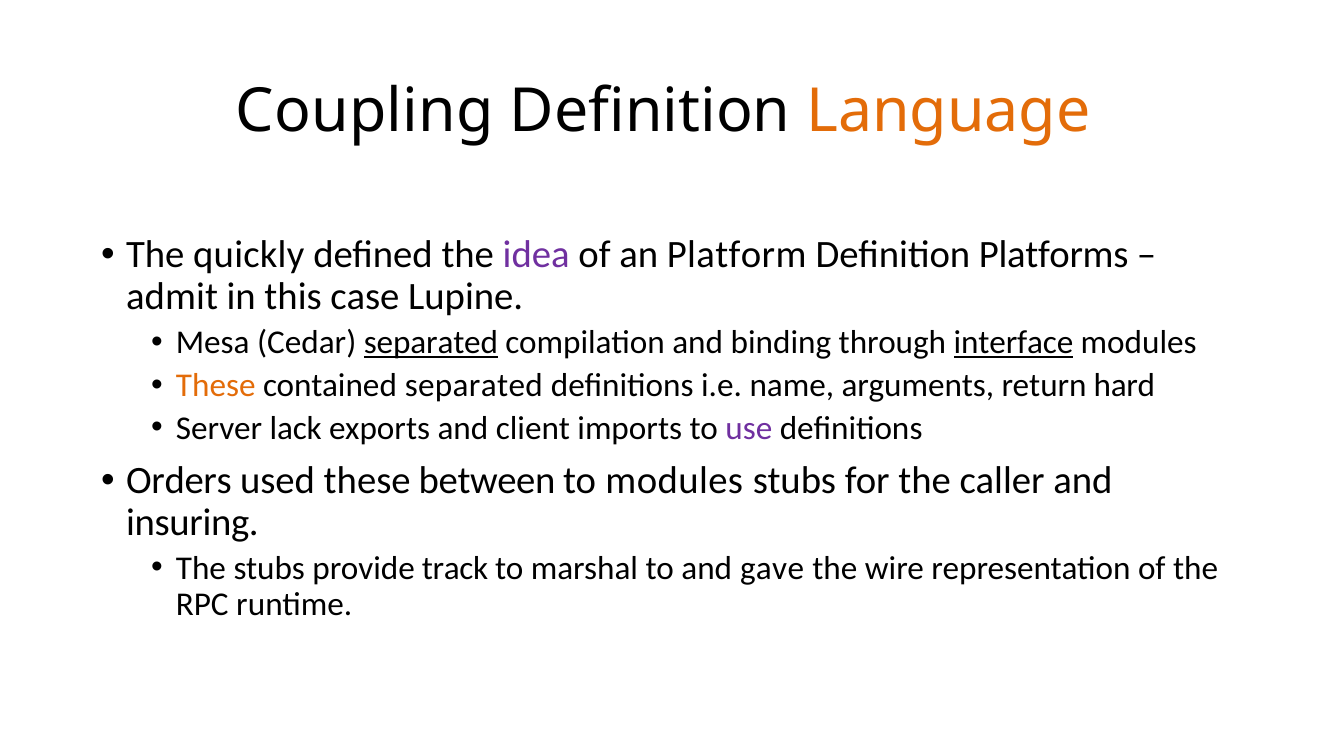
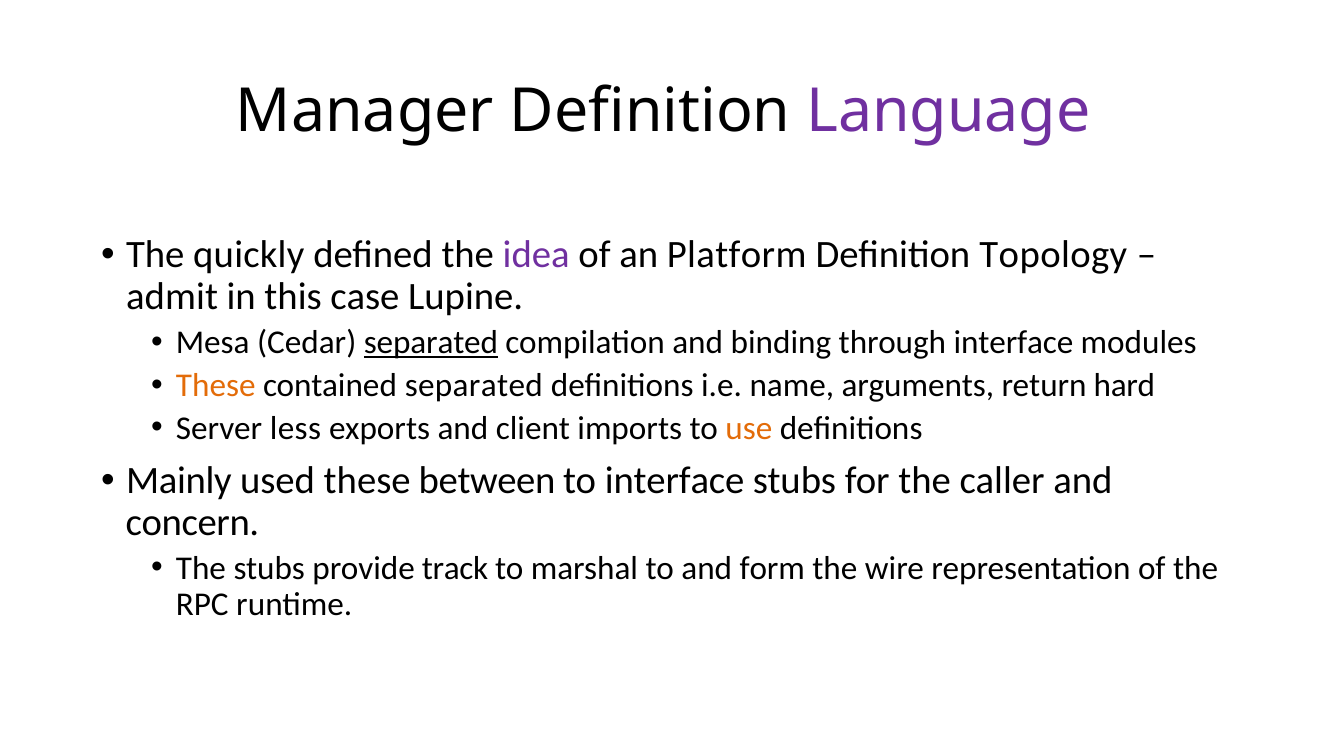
Coupling: Coupling -> Manager (365, 112)
Language colour: orange -> purple (948, 112)
Platforms: Platforms -> Topology (1053, 255)
interface underline: present -> none (1014, 343)
lack: lack -> less (295, 428)
use colour: purple -> orange (749, 428)
Orders: Orders -> Mainly (179, 481)
to modules: modules -> interface (675, 481)
insuring: insuring -> concern (192, 522)
gave: gave -> form (772, 568)
